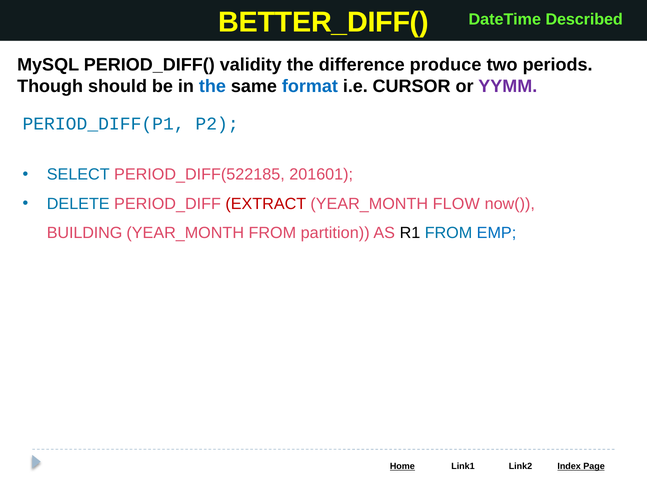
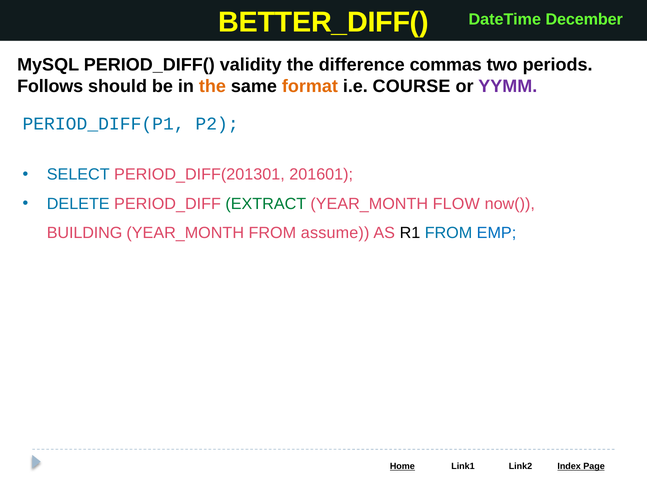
Described: Described -> December (584, 19)
produce: produce -> commas (446, 65)
Though: Though -> Follows (50, 87)
the colour: blue -> orange (212, 87)
format colour: blue -> orange (310, 87)
CURSOR: CURSOR -> COURSE (412, 87)
PERIOD_DIFF(522185: PERIOD_DIFF(522185 -> PERIOD_DIFF(201301 (199, 175)
EXTRACT colour: red -> green (266, 204)
partition: partition -> assume (335, 233)
